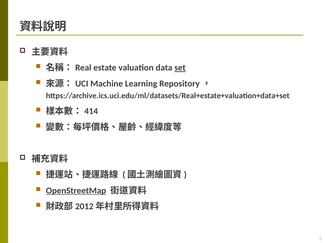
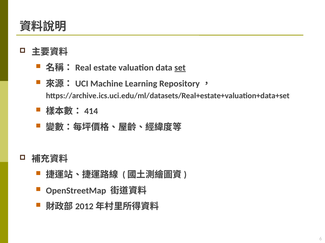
OpenStreetMap underline: present -> none (76, 191)
